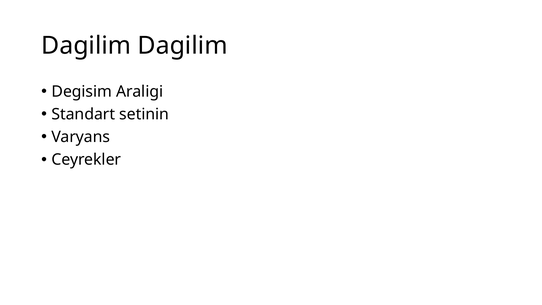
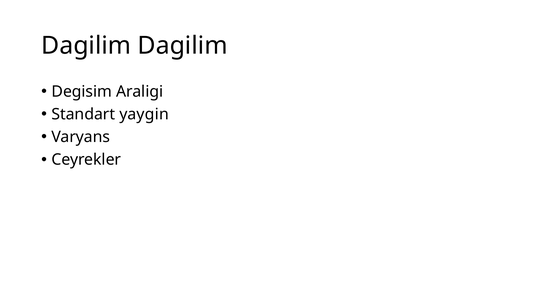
setinin: setinin -> yaygin (144, 114)
